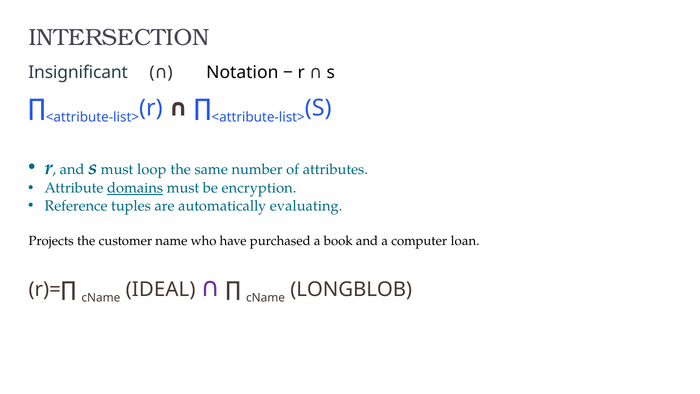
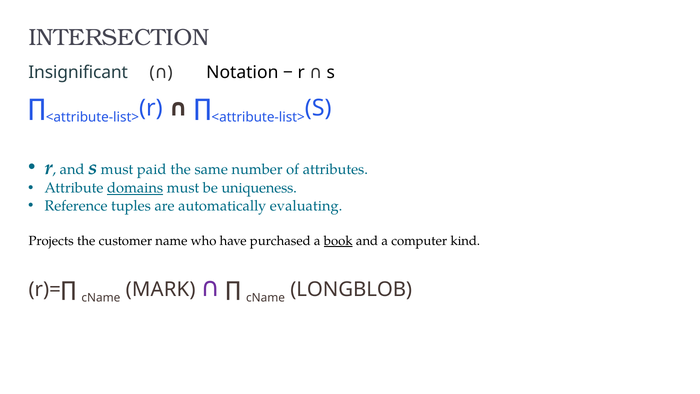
loop: loop -> paid (152, 169)
encryption: encryption -> uniqueness (259, 188)
book underline: none -> present (338, 241)
loan: loan -> kind (465, 241)
IDEAL: IDEAL -> MARK (161, 290)
